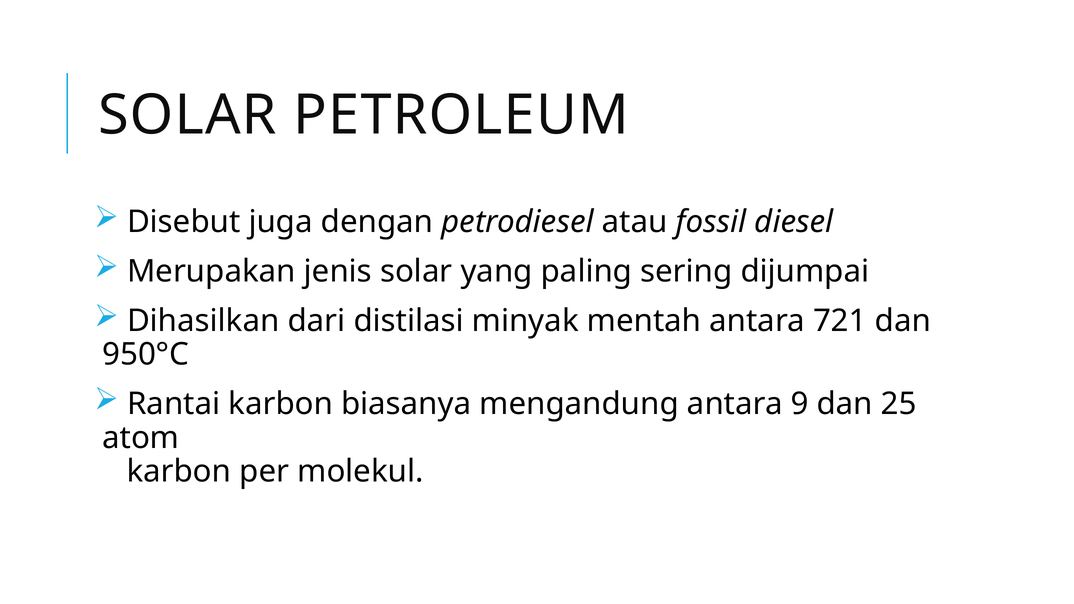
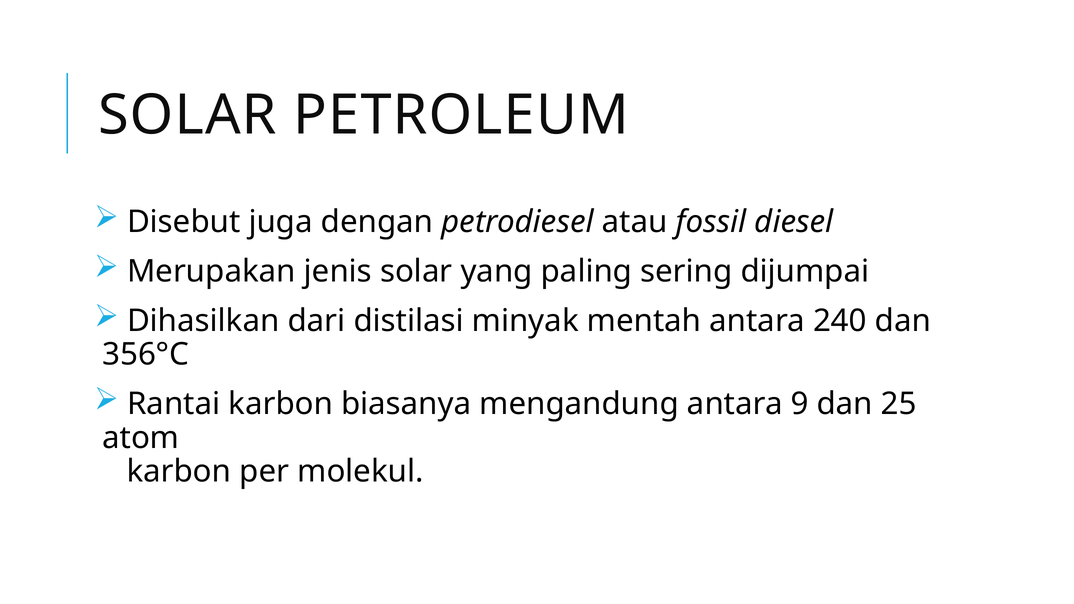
721: 721 -> 240 (840, 321)
950°C: 950°C -> 356°C (146, 355)
